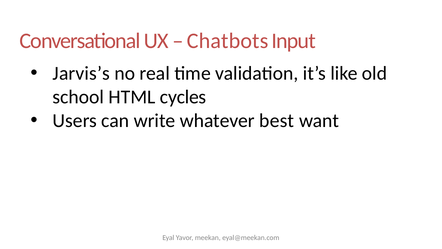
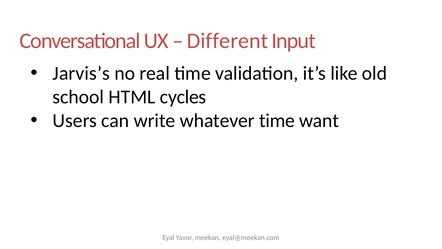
Chatbots: Chatbots -> Different (228, 41)
whatever best: best -> time (277, 120)
